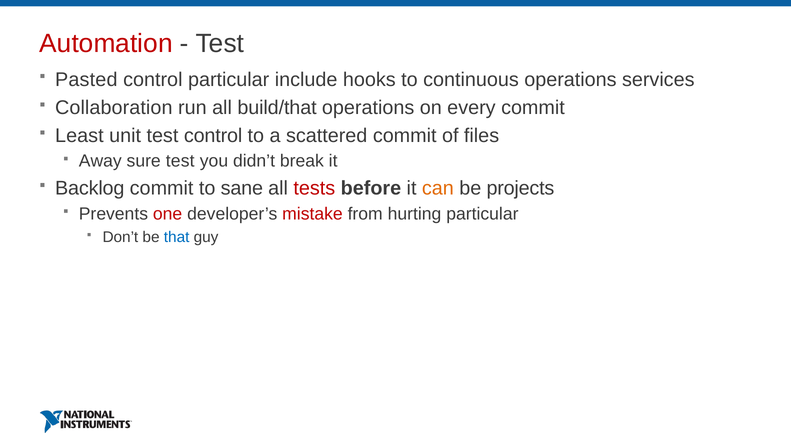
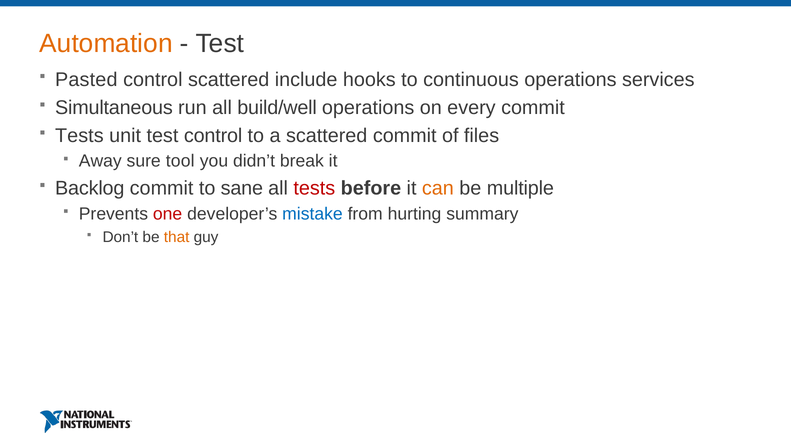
Automation colour: red -> orange (106, 43)
control particular: particular -> scattered (229, 79)
Collaboration: Collaboration -> Simultaneous (114, 108)
build/that: build/that -> build/well (277, 108)
Least: Least -> Tests (79, 136)
sure test: test -> tool (180, 161)
projects: projects -> multiple (520, 188)
mistake colour: red -> blue (312, 214)
hurting particular: particular -> summary (482, 214)
that colour: blue -> orange (177, 237)
